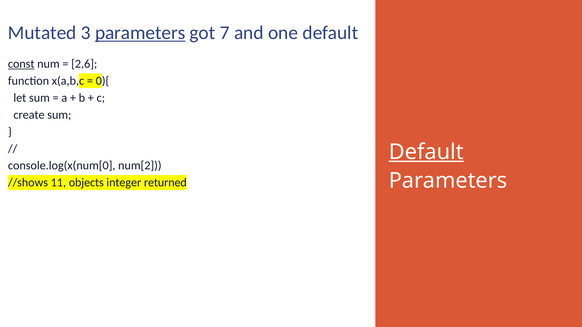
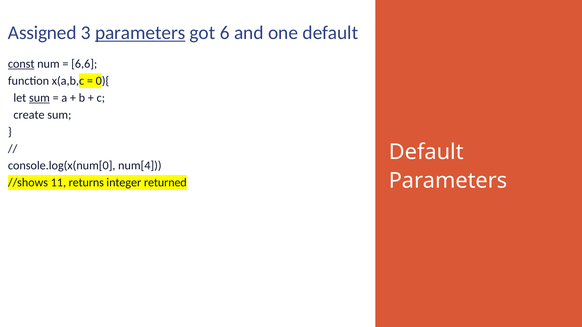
Mutated: Mutated -> Assigned (42, 33)
7: 7 -> 6 (225, 33)
2,6: 2,6 -> 6,6 (84, 64)
sum underline: none -> present (39, 98)
Default underline: present -> none (426, 152)
num[2: num[2 -> num[4 (140, 166)
objects: objects -> returns (86, 183)
